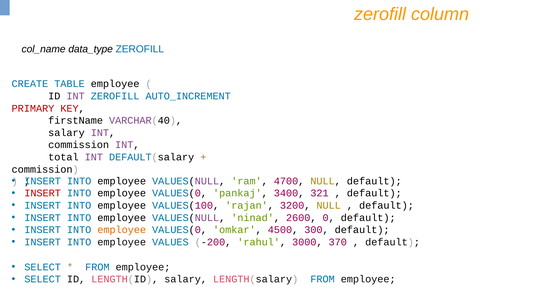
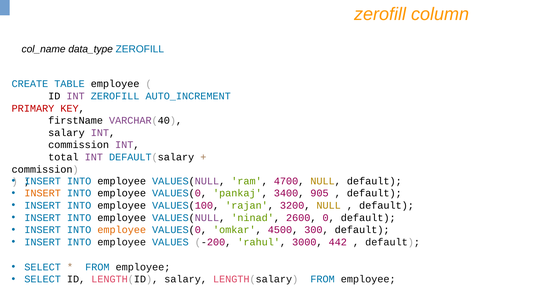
INSERT colour: red -> orange (43, 193)
321: 321 -> 905 (320, 193)
370: 370 -> 442 (338, 242)
